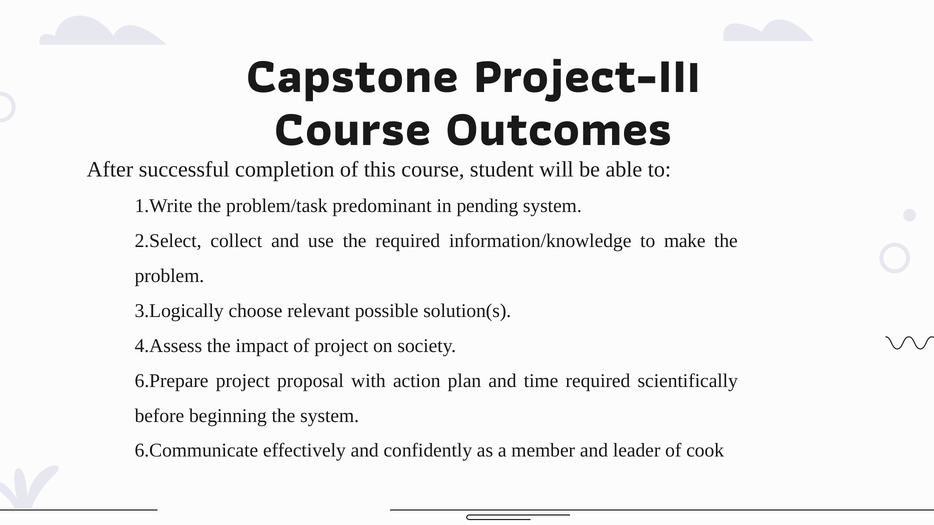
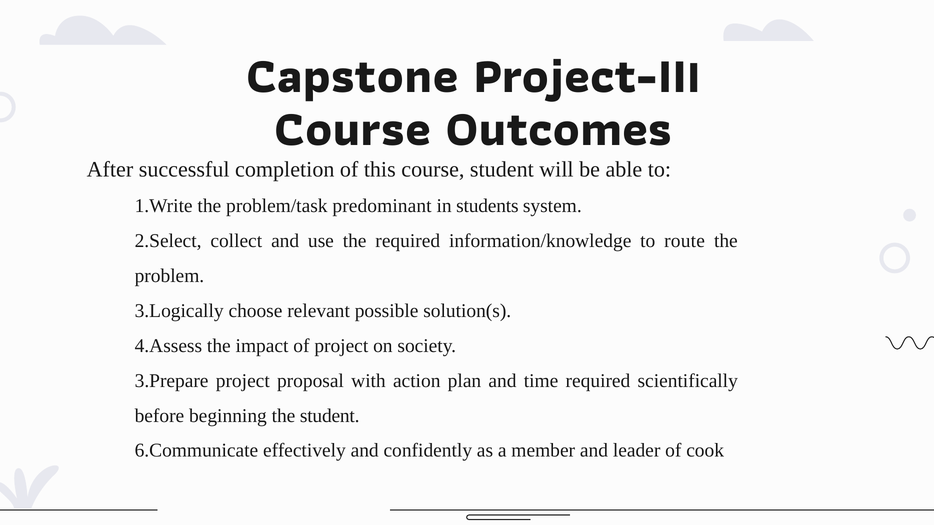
pending: pending -> students (487, 206)
make: make -> route (685, 241)
6.Prepare: 6.Prepare -> 3.Prepare (172, 381)
the system: system -> student (330, 416)
